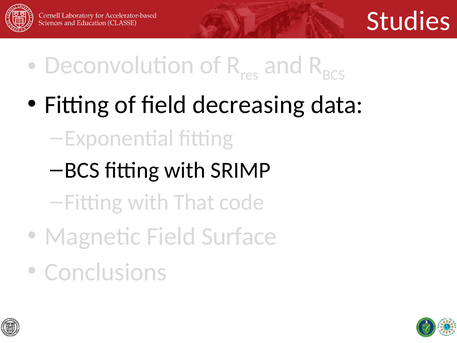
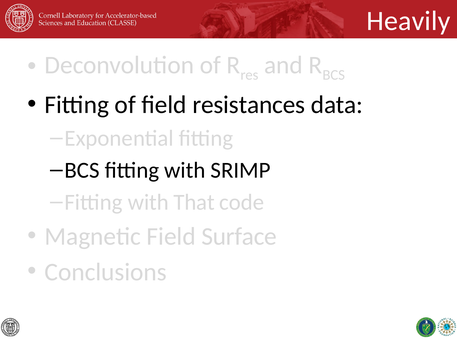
Studies: Studies -> Heavily (408, 21)
decreasing: decreasing -> resistances (249, 105)
